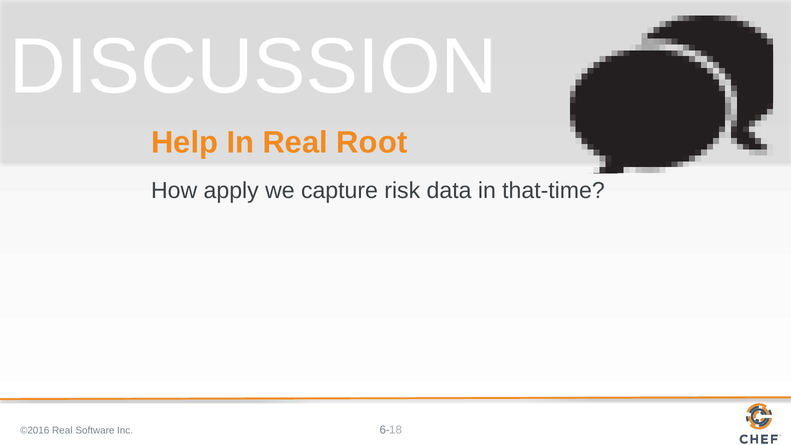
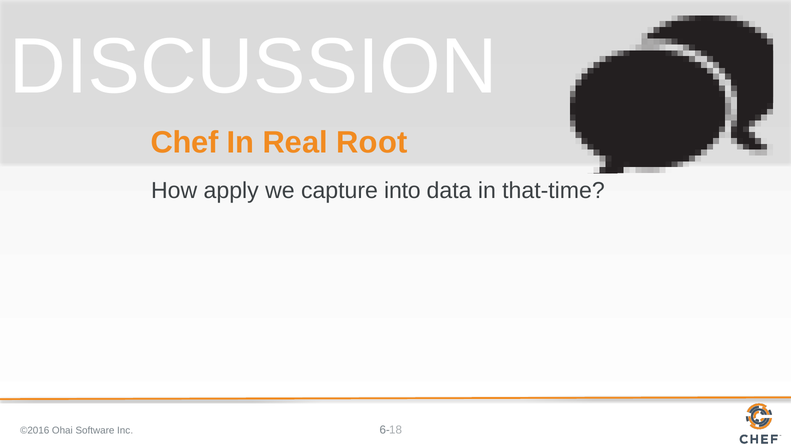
Help: Help -> Chef (185, 142)
risk: risk -> into (402, 190)
©2016 Real: Real -> Ohai (62, 430)
